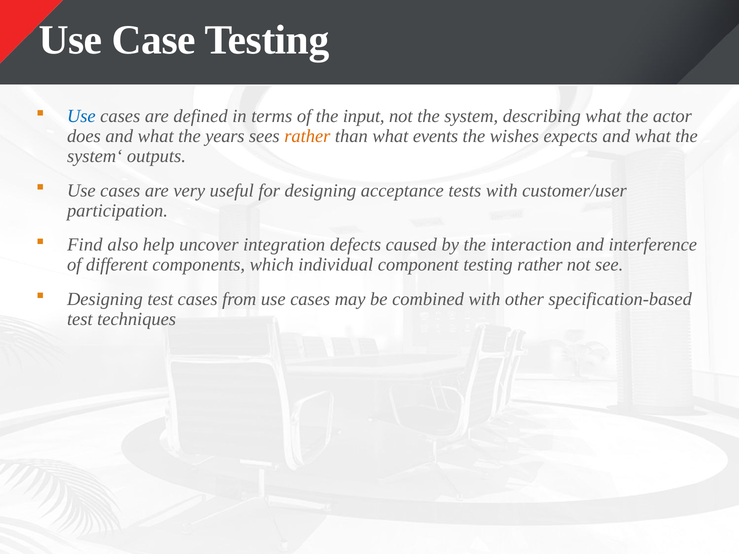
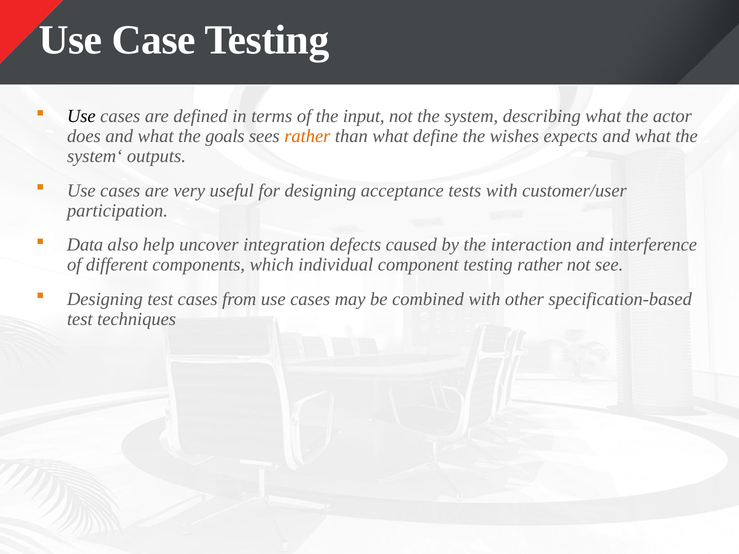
Use colour: blue -> black (81, 116)
years: years -> goals (225, 136)
events: events -> define (435, 136)
Find: Find -> Data (85, 245)
